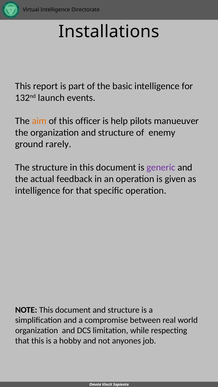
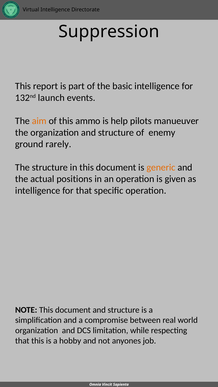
Installations: Installations -> Suppression (109, 32)
officer: officer -> ammo (88, 121)
generic colour: purple -> orange (161, 168)
feedback: feedback -> positions (74, 179)
